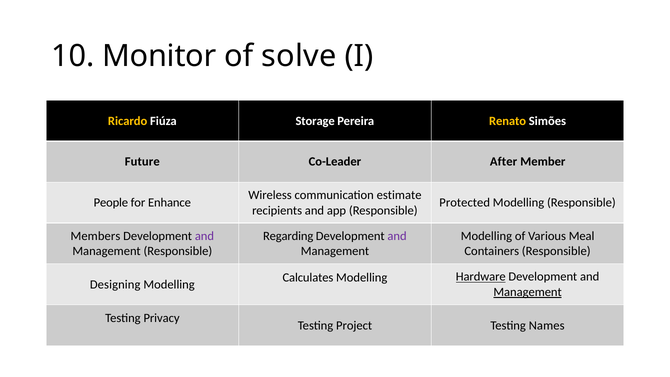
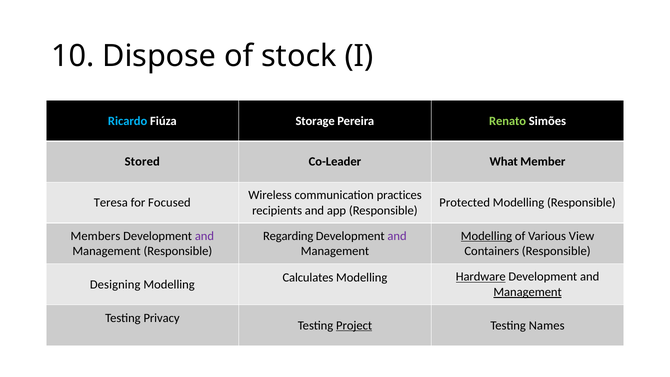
Monitor: Monitor -> Dispose (159, 56)
solve: solve -> stock (299, 56)
Ricardo colour: yellow -> light blue (128, 121)
Renato colour: yellow -> light green (508, 121)
Future: Future -> Stored (142, 162)
After: After -> What (504, 162)
estimate: estimate -> practices (399, 195)
People: People -> Teresa (111, 203)
Enhance: Enhance -> Focused (169, 203)
Modelling underline: none -> present (486, 236)
Meal: Meal -> View (582, 236)
Project underline: none -> present (354, 325)
